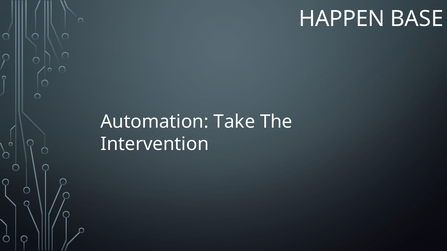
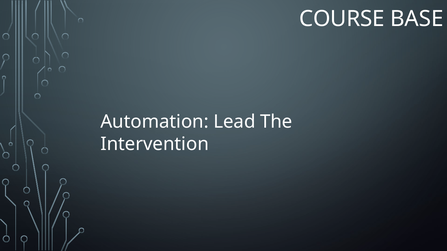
HAPPEN: HAPPEN -> COURSE (342, 19)
Take: Take -> Lead (235, 122)
